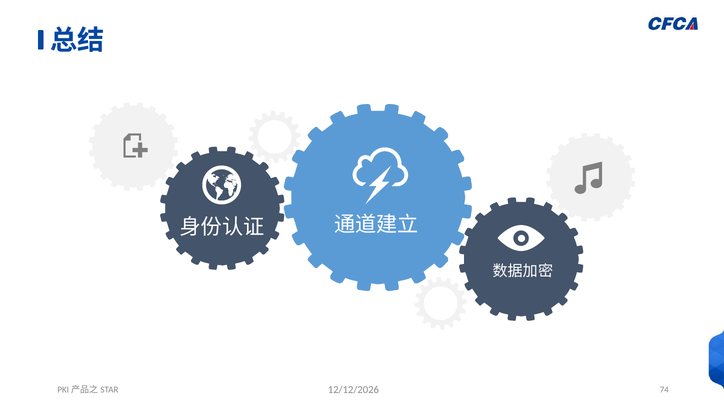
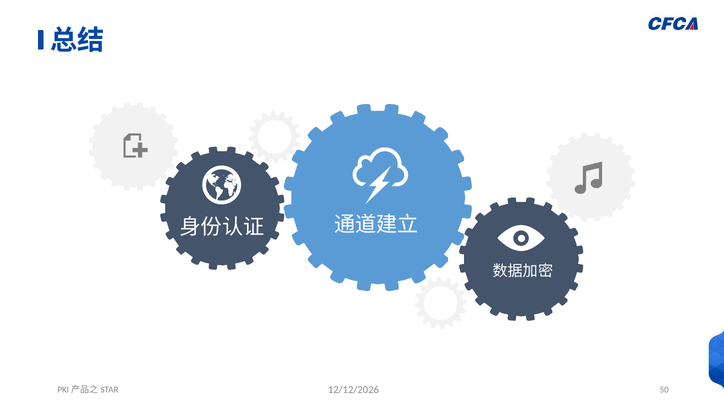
74: 74 -> 50 (664, 389)
